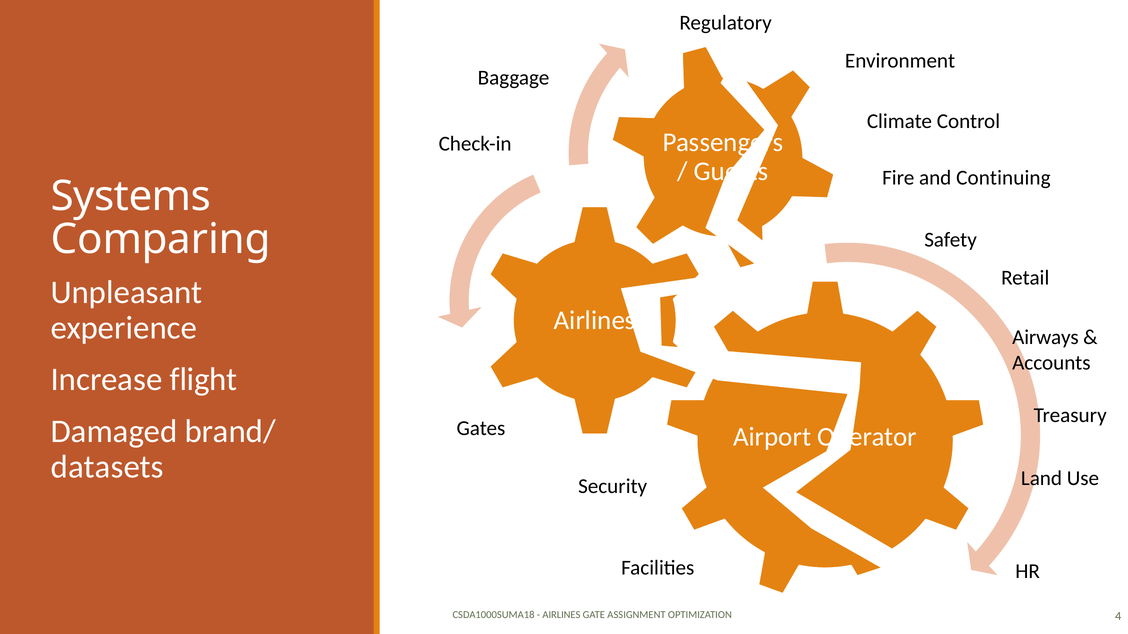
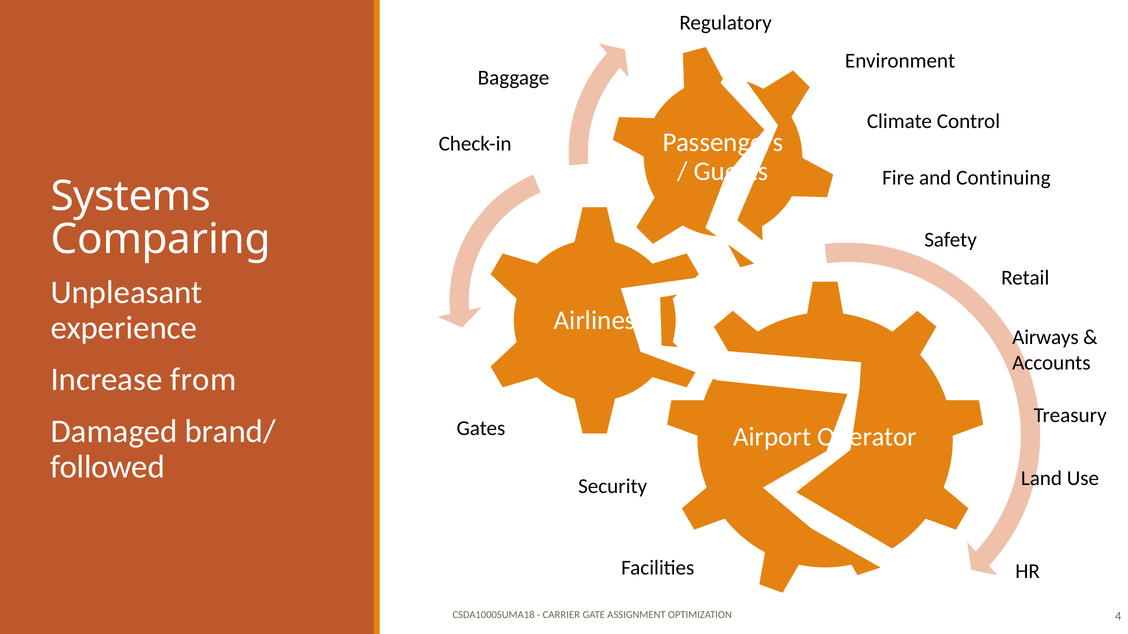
flight: flight -> from (203, 380)
datasets: datasets -> followed (107, 467)
AIRLINES: AIRLINES -> CARRIER (561, 615)
